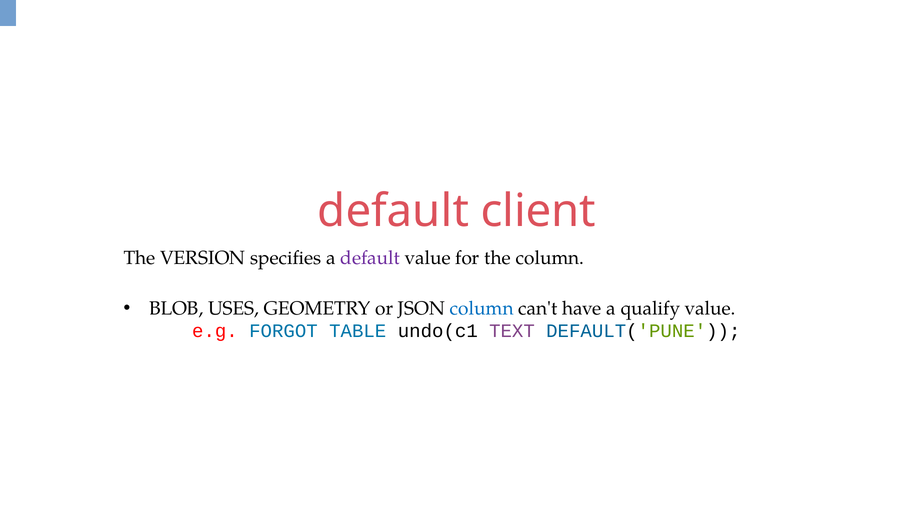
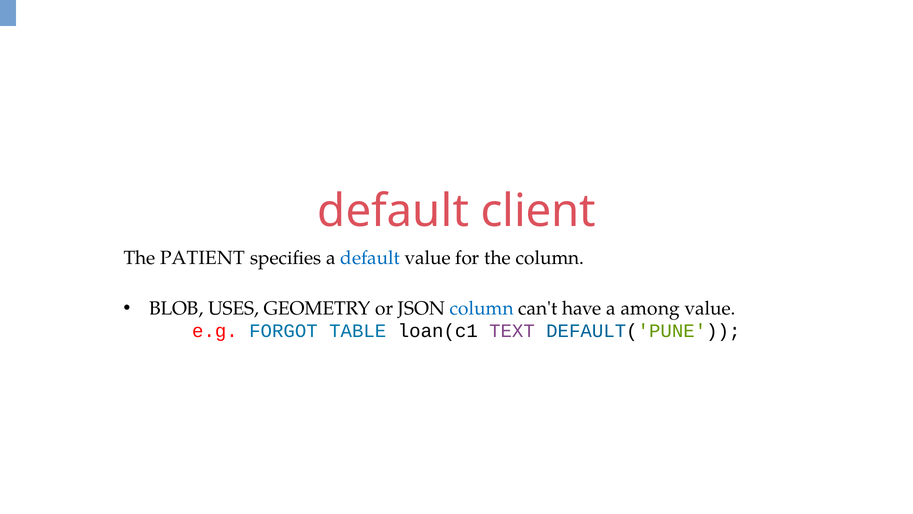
VERSION: VERSION -> PATIENT (203, 258)
default colour: purple -> blue (370, 258)
qualify: qualify -> among (650, 308)
undo(c1: undo(c1 -> loan(c1 (438, 331)
